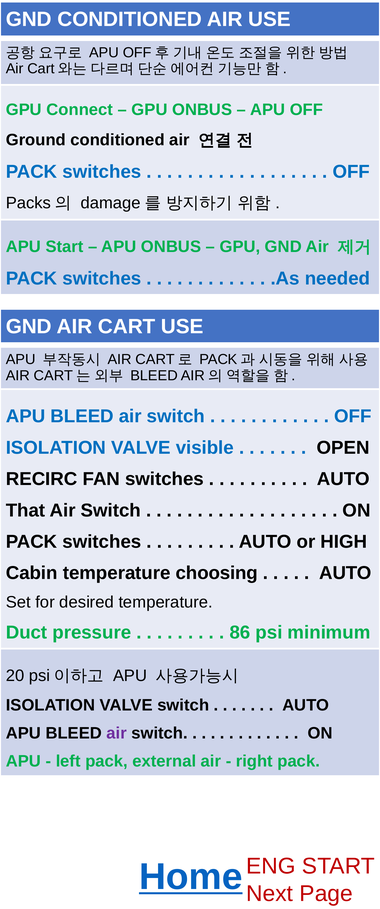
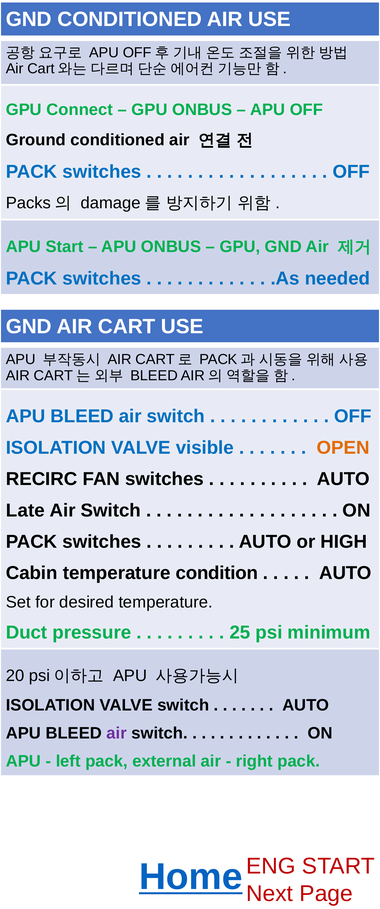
OPEN colour: black -> orange (343, 448)
That: That -> Late (25, 510)
choosing: choosing -> condition (217, 573)
86: 86 -> 25 (240, 633)
